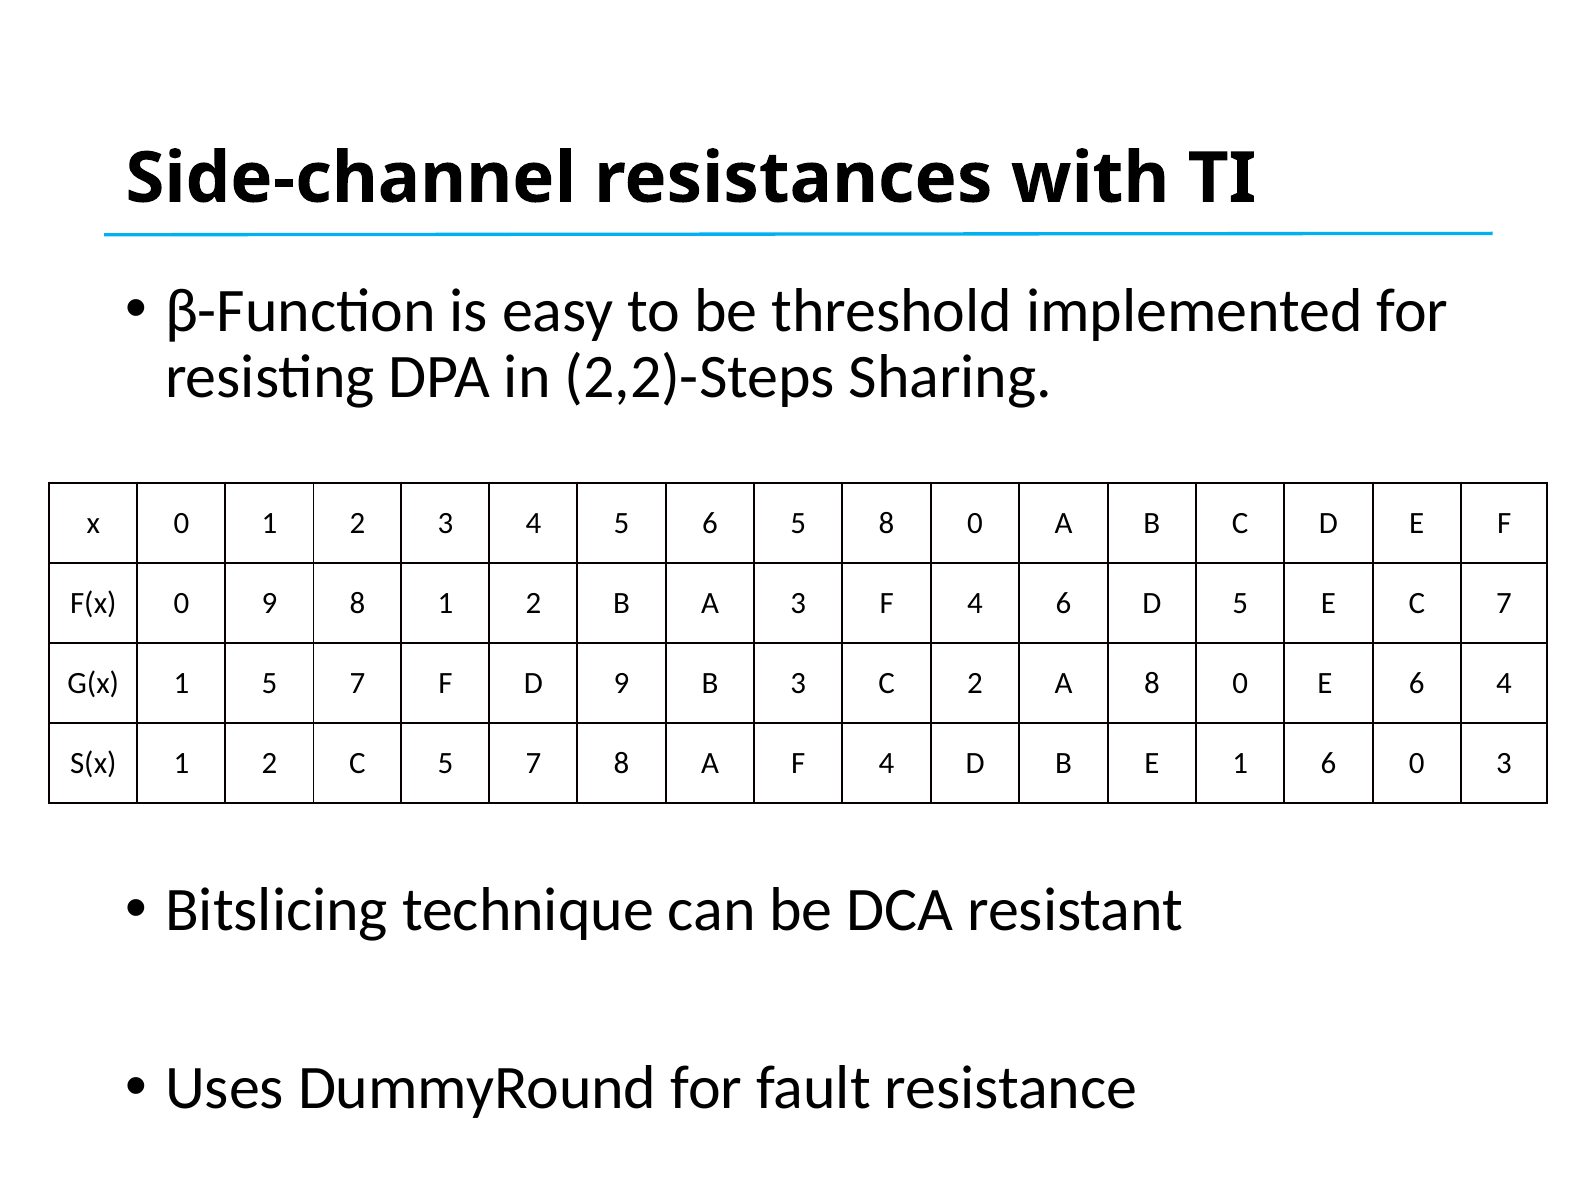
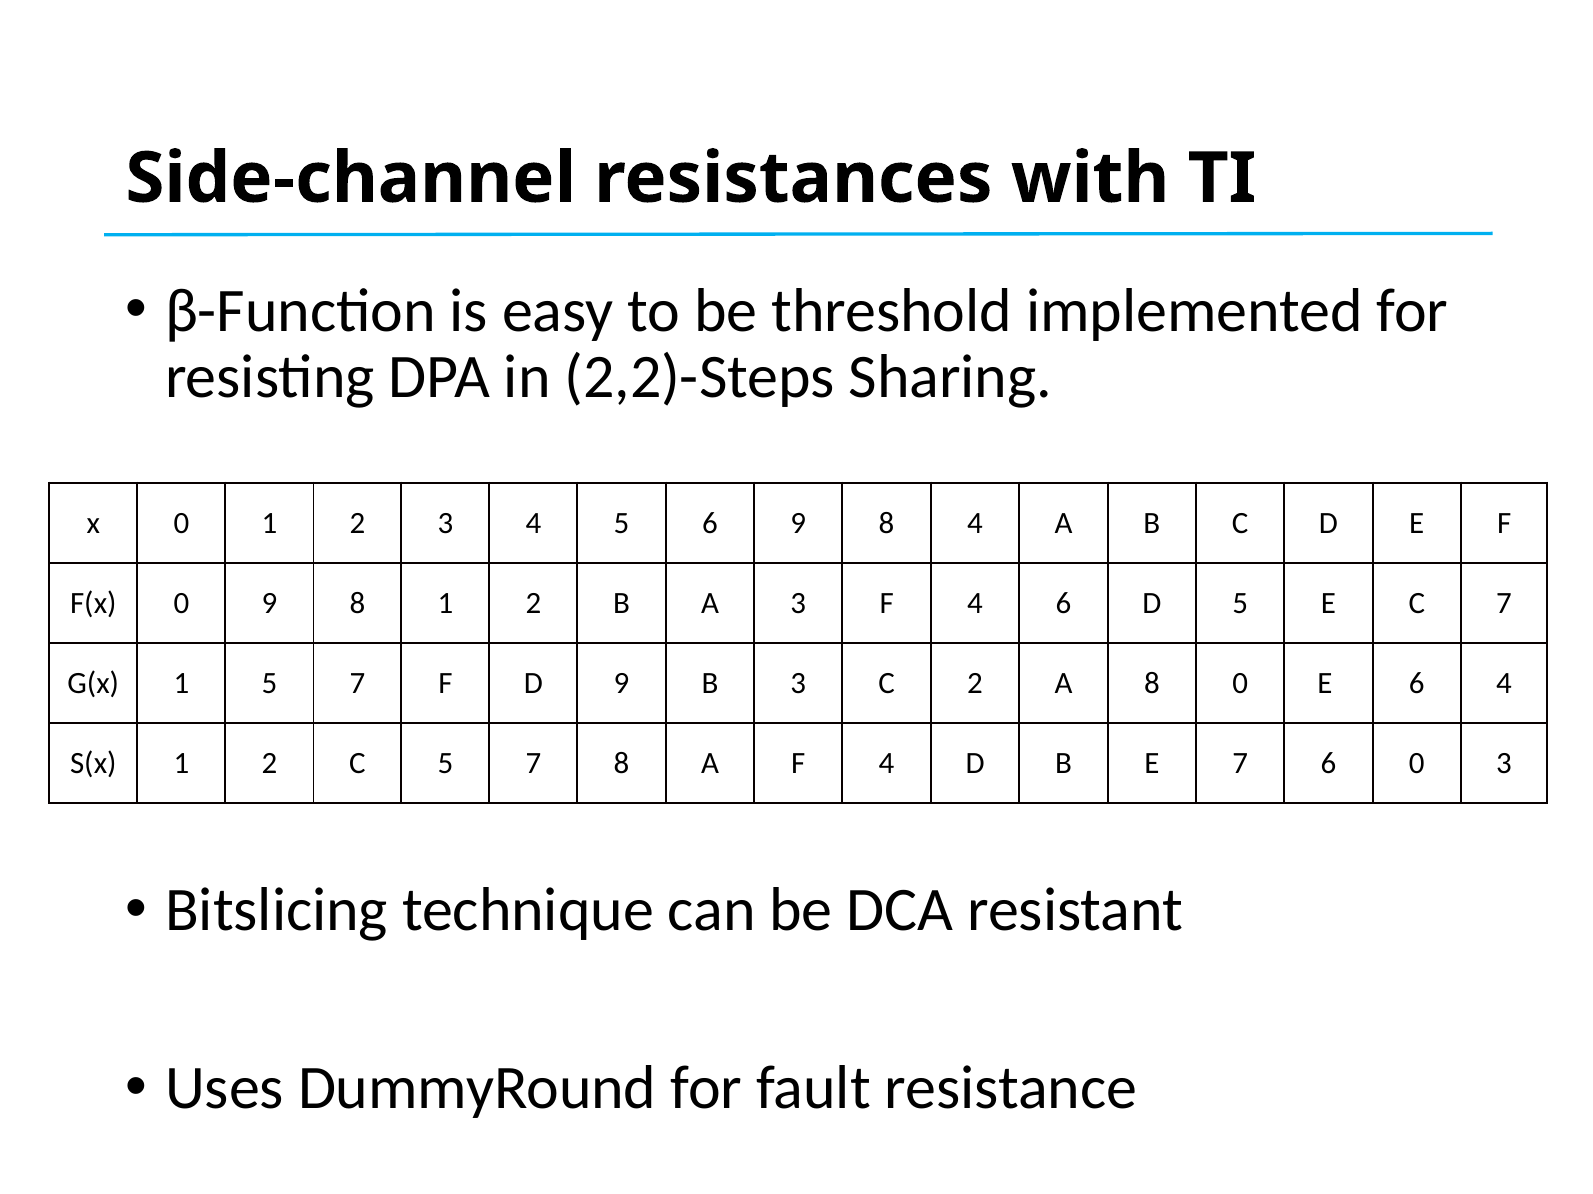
6 5: 5 -> 9 (798, 523)
0: 0 -> 4 (975, 523)
E 1: 1 -> 7 (1240, 764)
